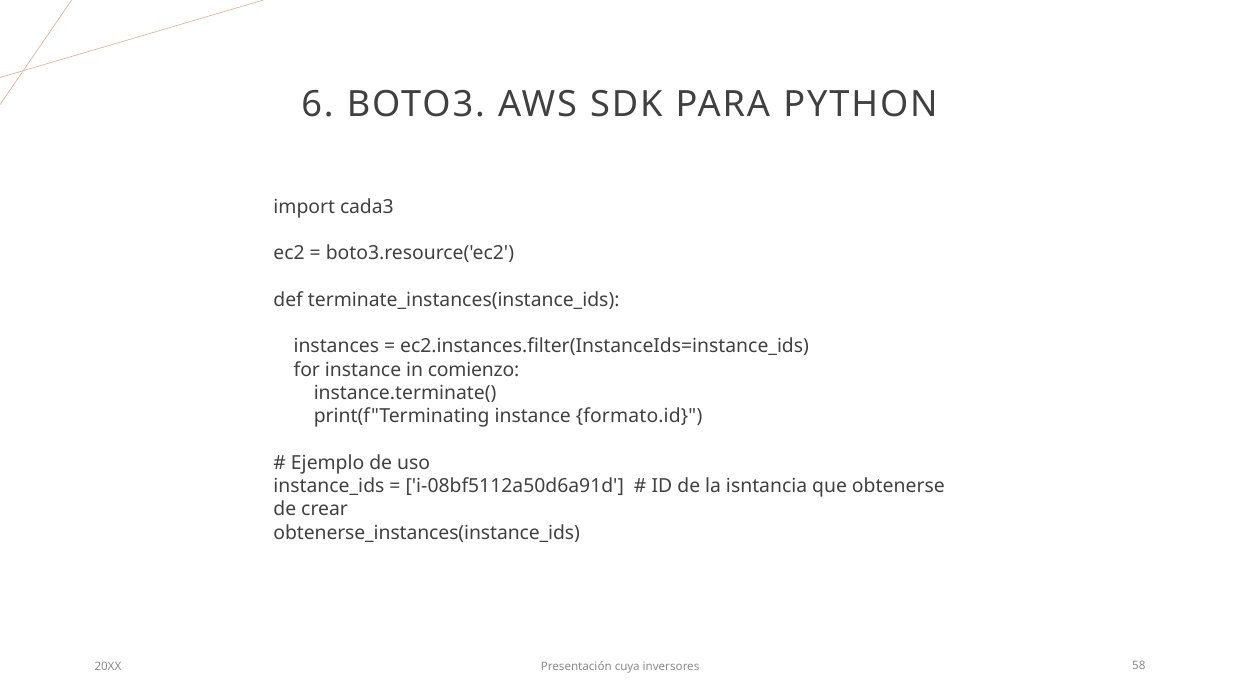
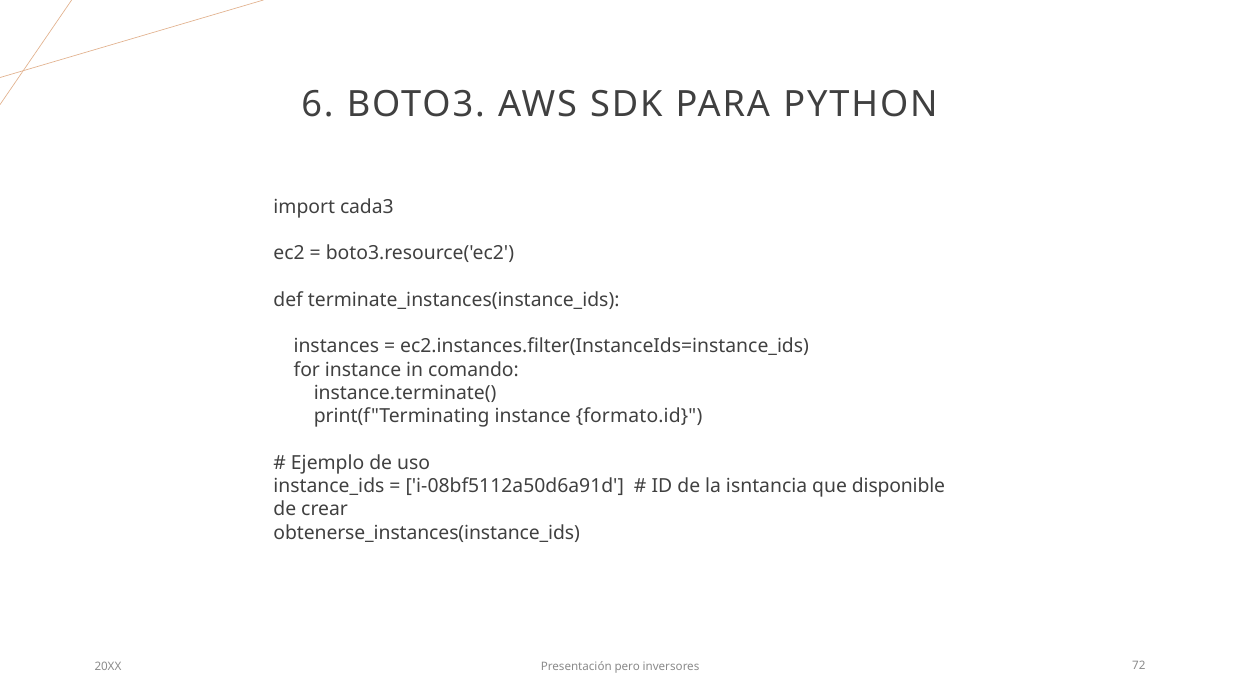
comienzo: comienzo -> comando (474, 369)
obtenerse: obtenerse -> disponible (899, 486)
cuya: cuya -> pero (627, 666)
58: 58 -> 72 (1139, 665)
